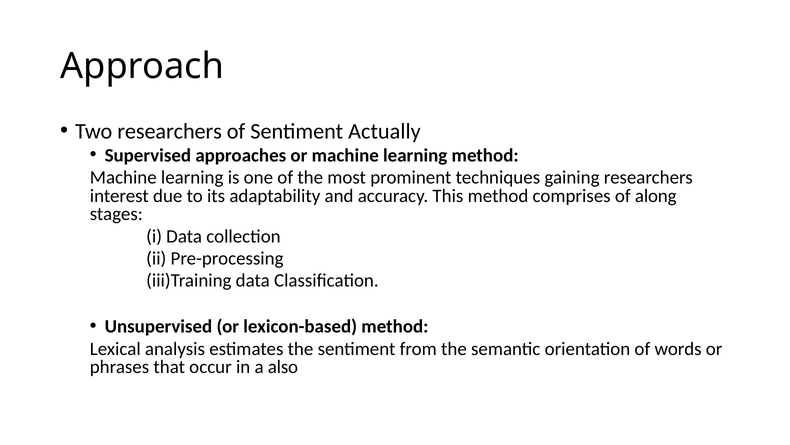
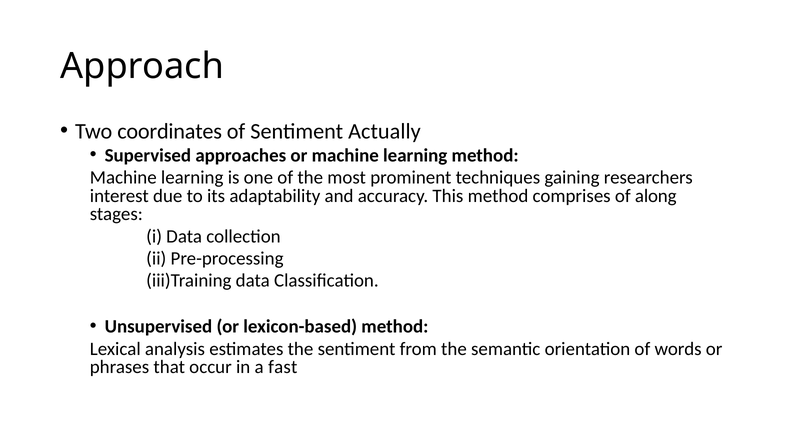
Two researchers: researchers -> coordinates (170, 131)
also: also -> fast (283, 367)
